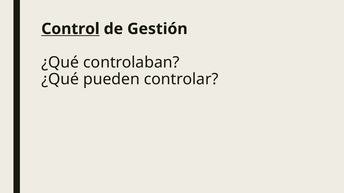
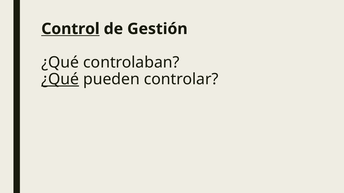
¿Qué underline: none -> present (60, 80)
